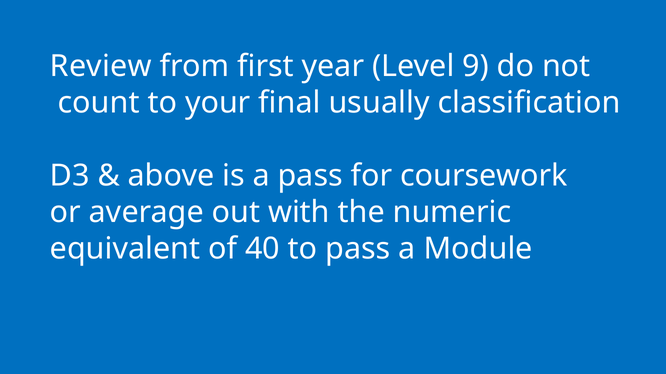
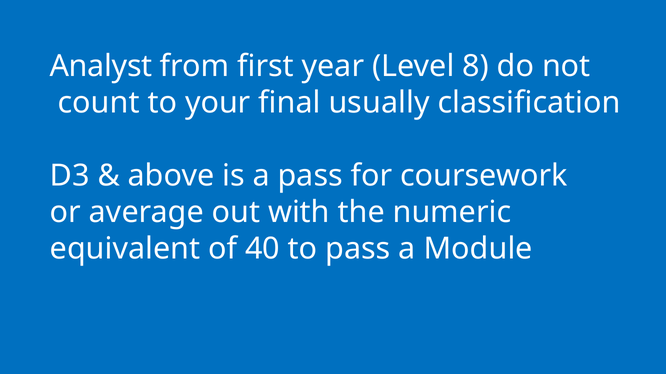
Review: Review -> Analyst (101, 66)
9: 9 -> 8 (476, 66)
